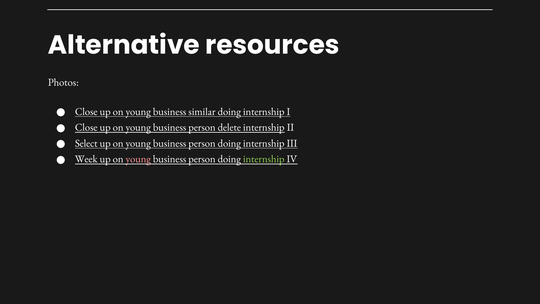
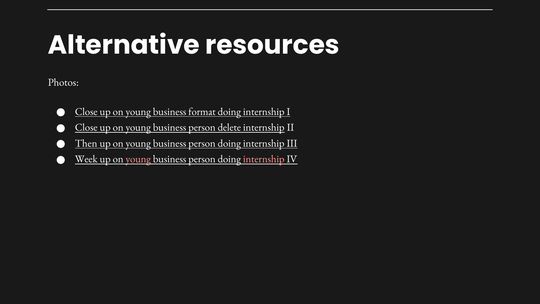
similar: similar -> format (202, 112)
Select: Select -> Then (86, 143)
internship colour: light green -> pink (264, 159)
